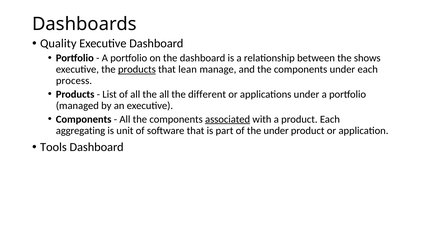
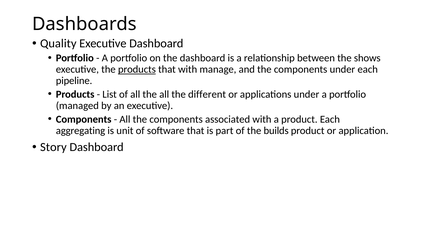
that lean: lean -> with (188, 69)
process: process -> pipeline (74, 81)
associated underline: present -> none (228, 119)
the under: under -> builds (276, 131)
Tools: Tools -> Story (53, 148)
